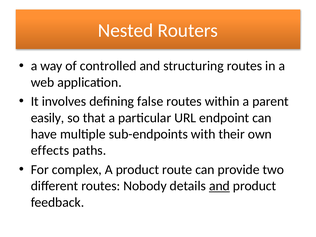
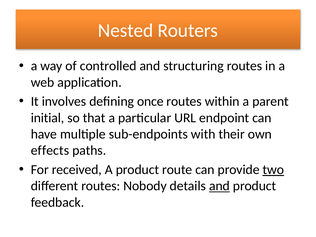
false: false -> once (150, 101)
easily: easily -> initial (48, 118)
complex: complex -> received (77, 170)
two underline: none -> present (273, 170)
